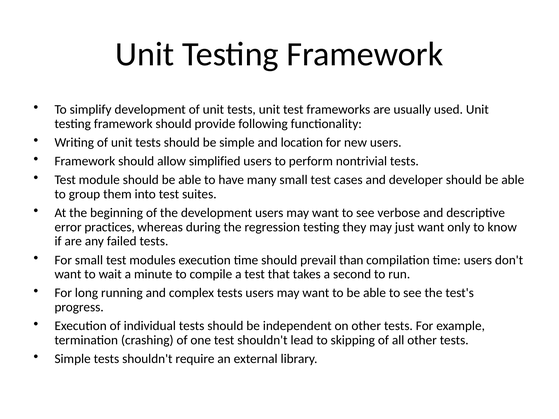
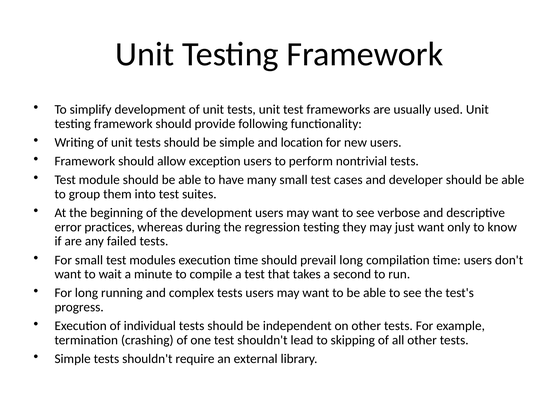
simplified: simplified -> exception (215, 161)
prevail than: than -> long (351, 260)
